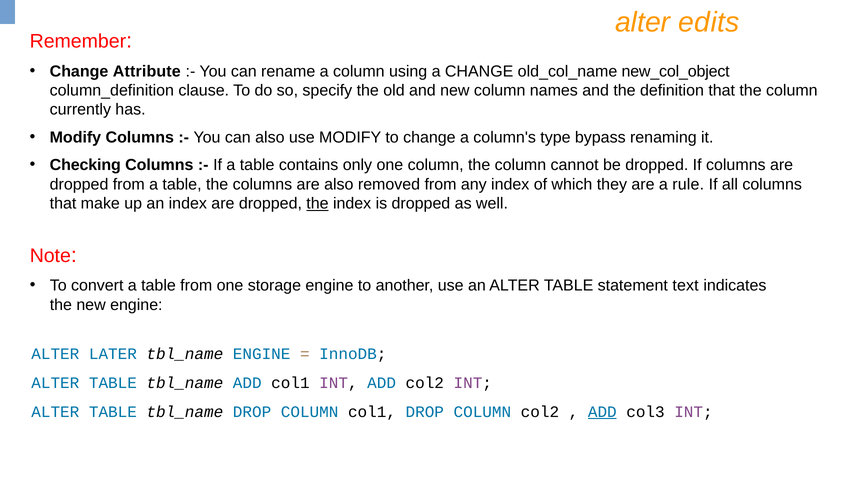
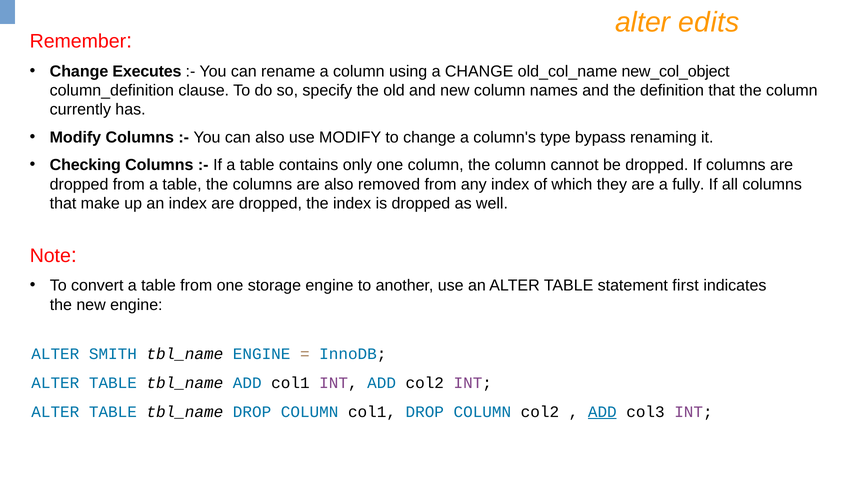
Attribute: Attribute -> Executes (147, 71)
rule: rule -> fully (688, 184)
the underline: present -> none (317, 203)
text: text -> first (686, 285)
LATER: LATER -> SMITH (113, 354)
